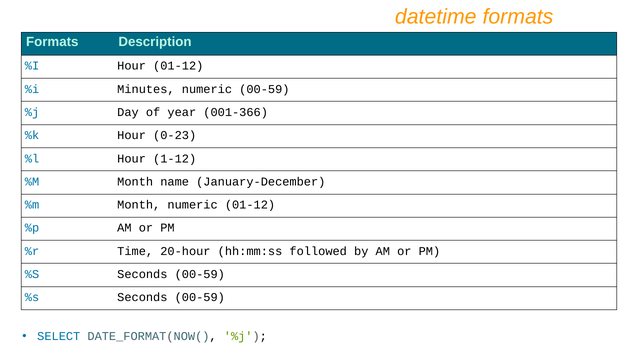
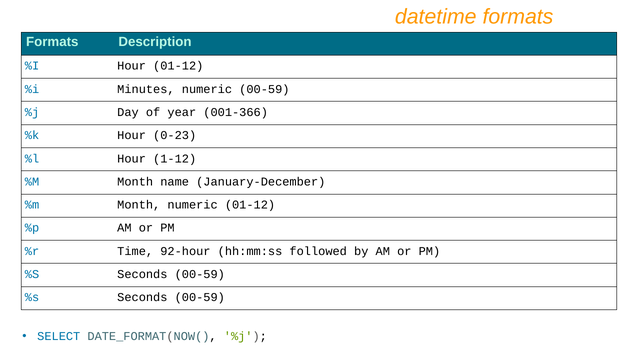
20-hour: 20-hour -> 92-hour (185, 251)
